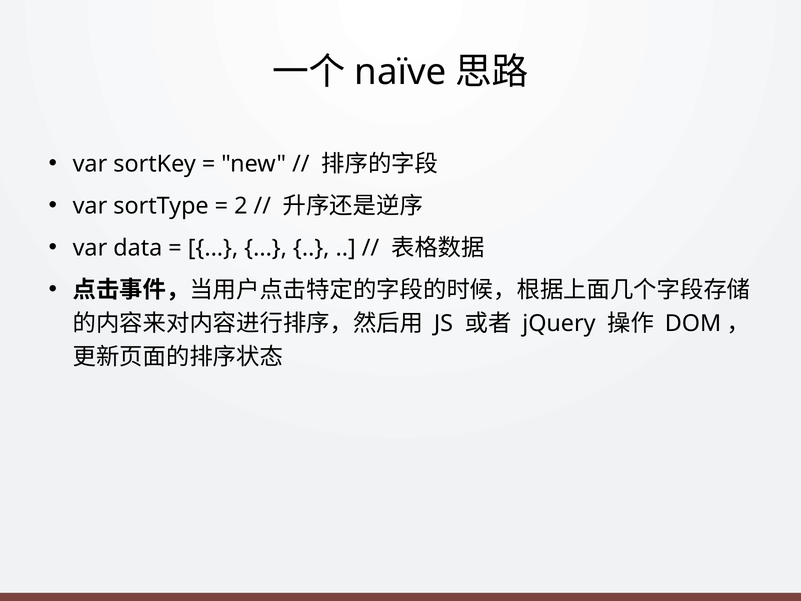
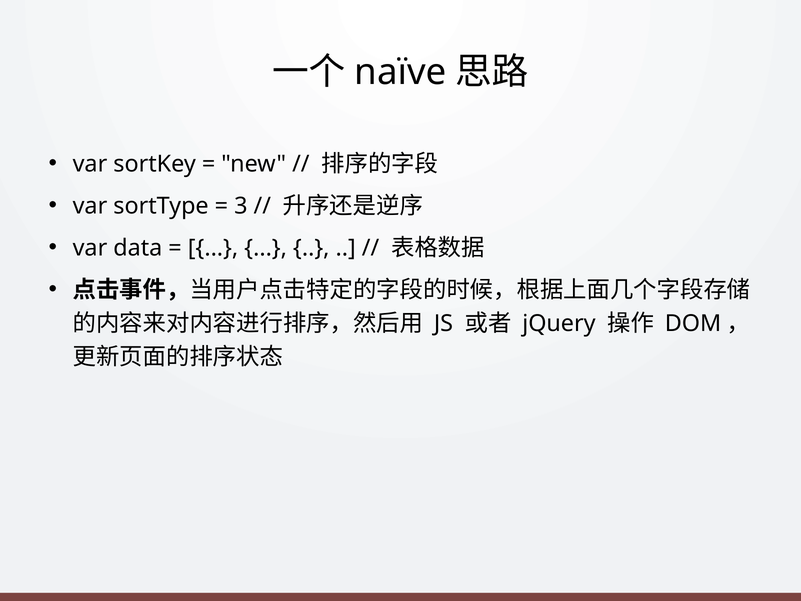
2: 2 -> 3 (241, 206)
